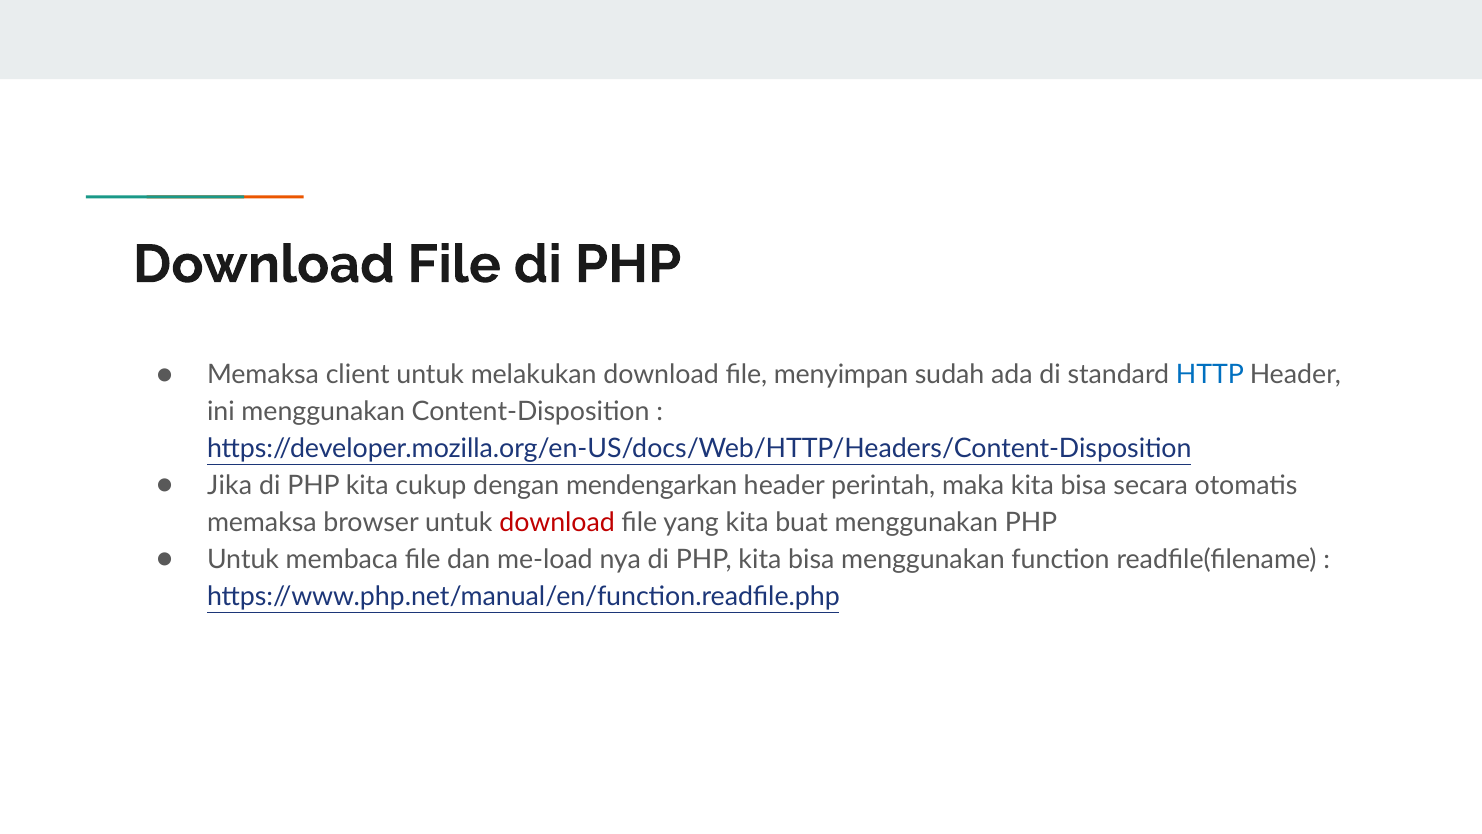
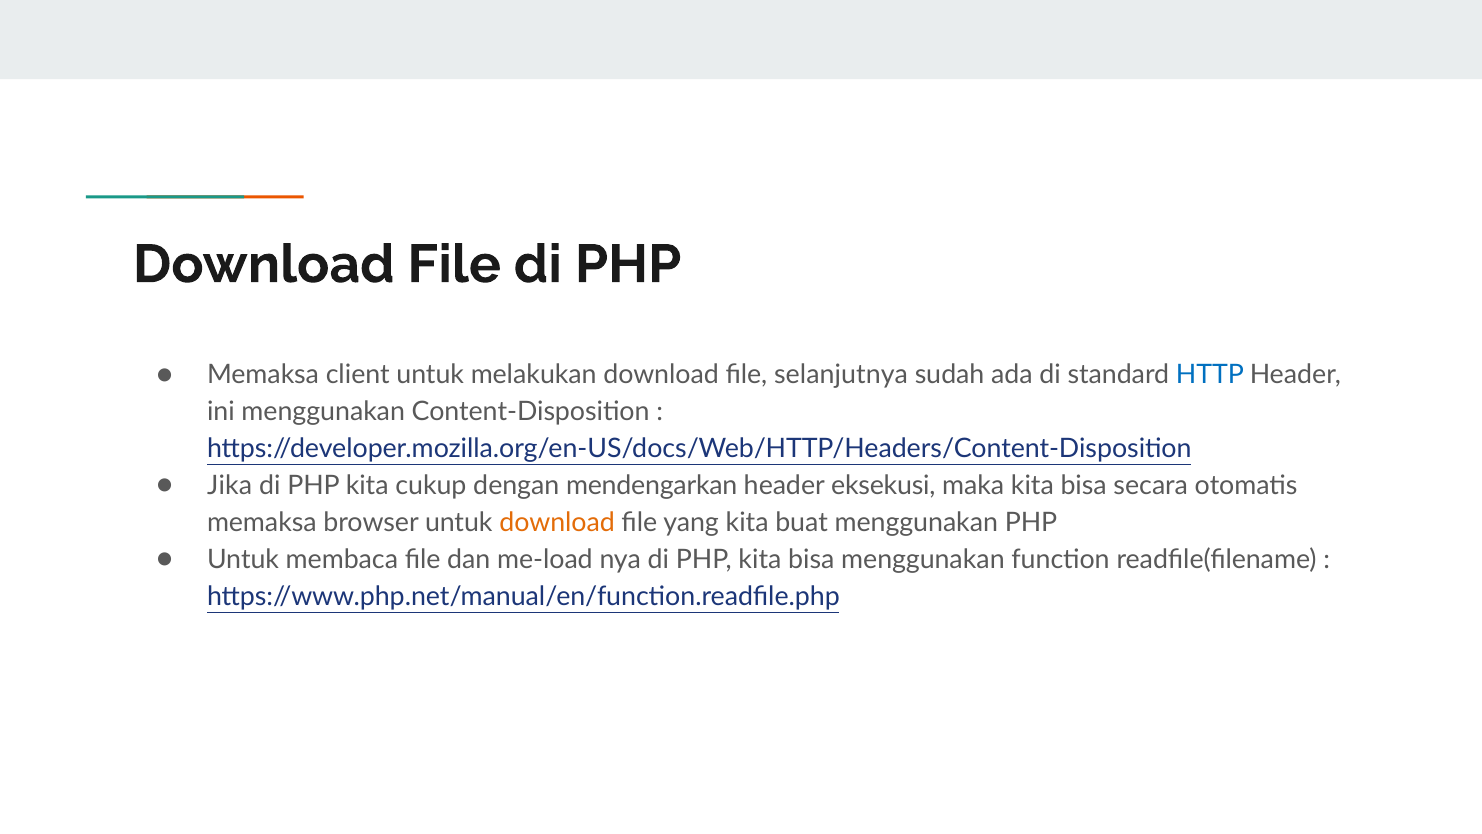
menyimpan: menyimpan -> selanjutnya (841, 374)
perintah: perintah -> eksekusi (883, 485)
download colour: red -> orange (557, 522)
